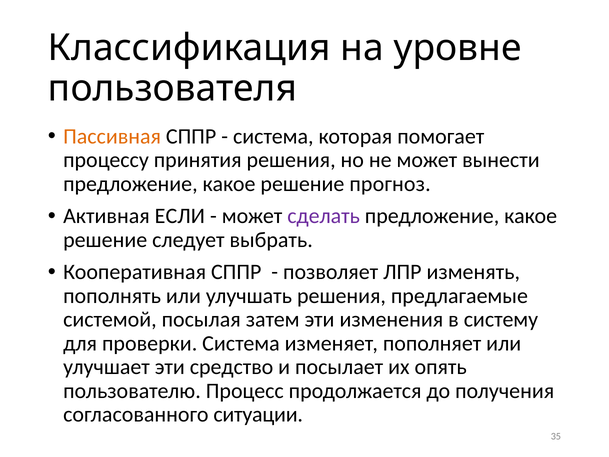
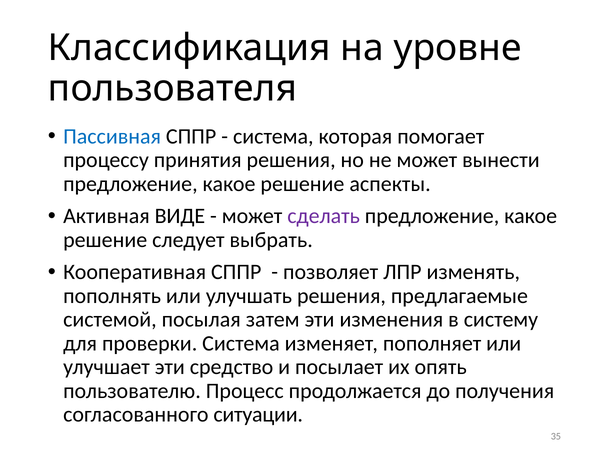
Пассивная colour: orange -> blue (112, 136)
прогноз: прогноз -> аспекты (390, 184)
ЕСЛИ: ЕСЛИ -> ВИДЕ (180, 216)
